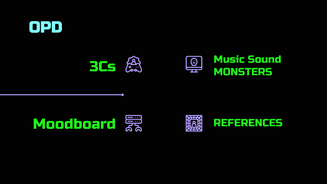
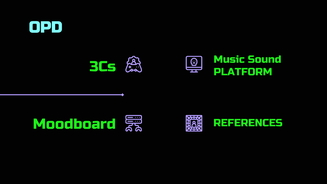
MONSTERS: MONSTERS -> PLATFORM (243, 72)
